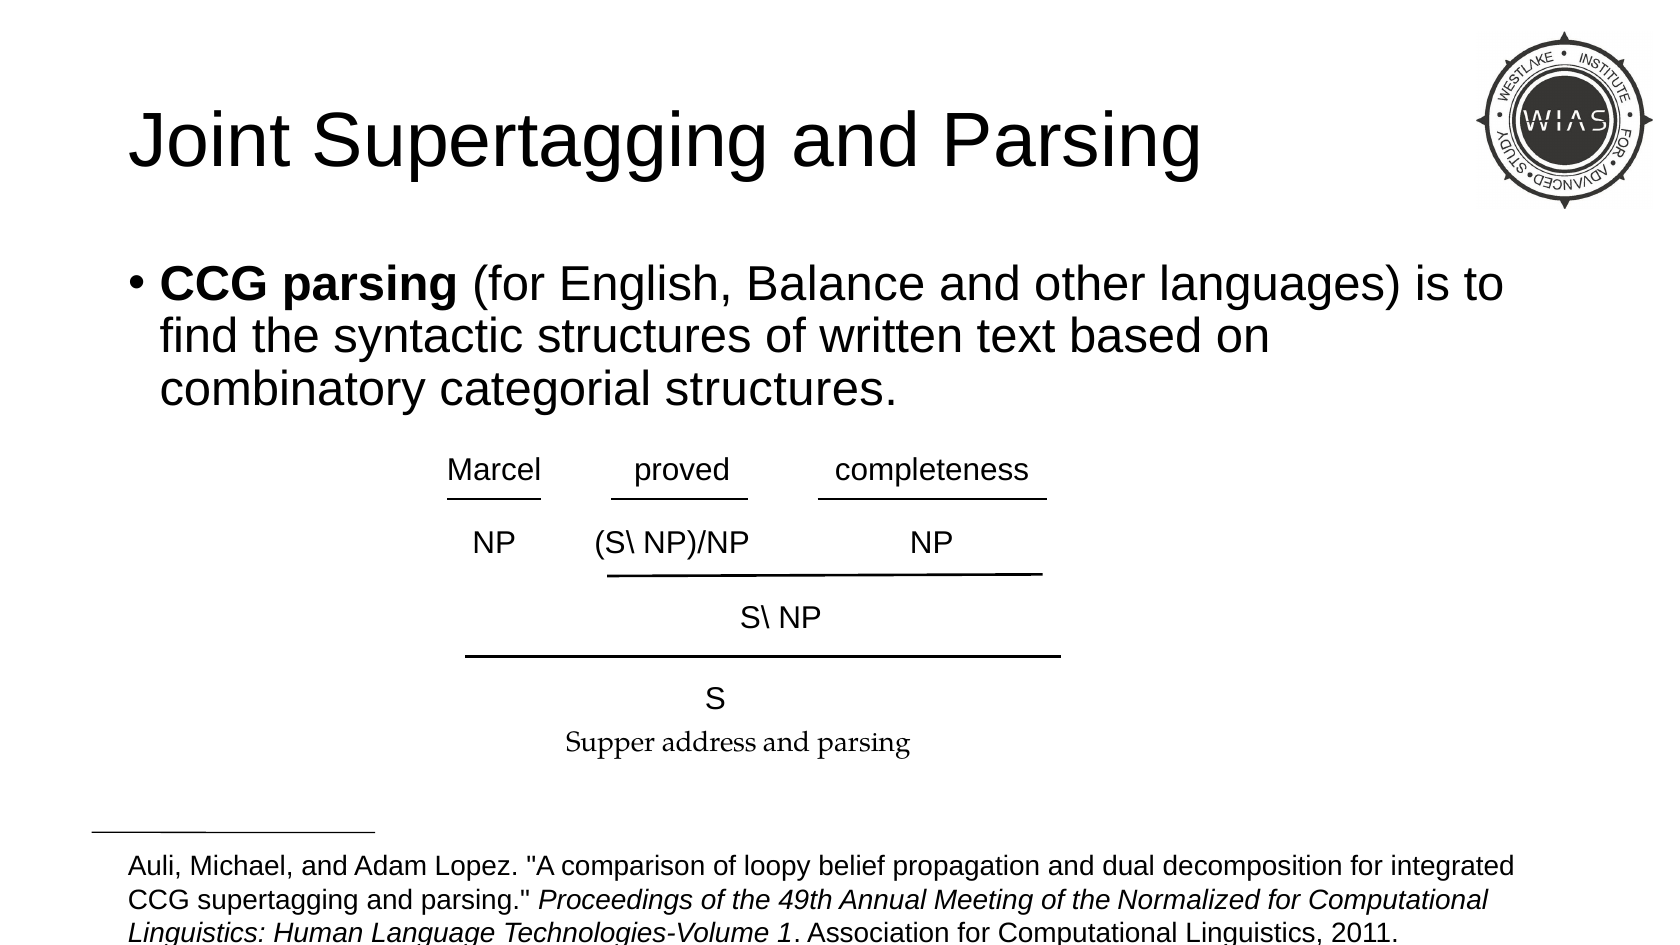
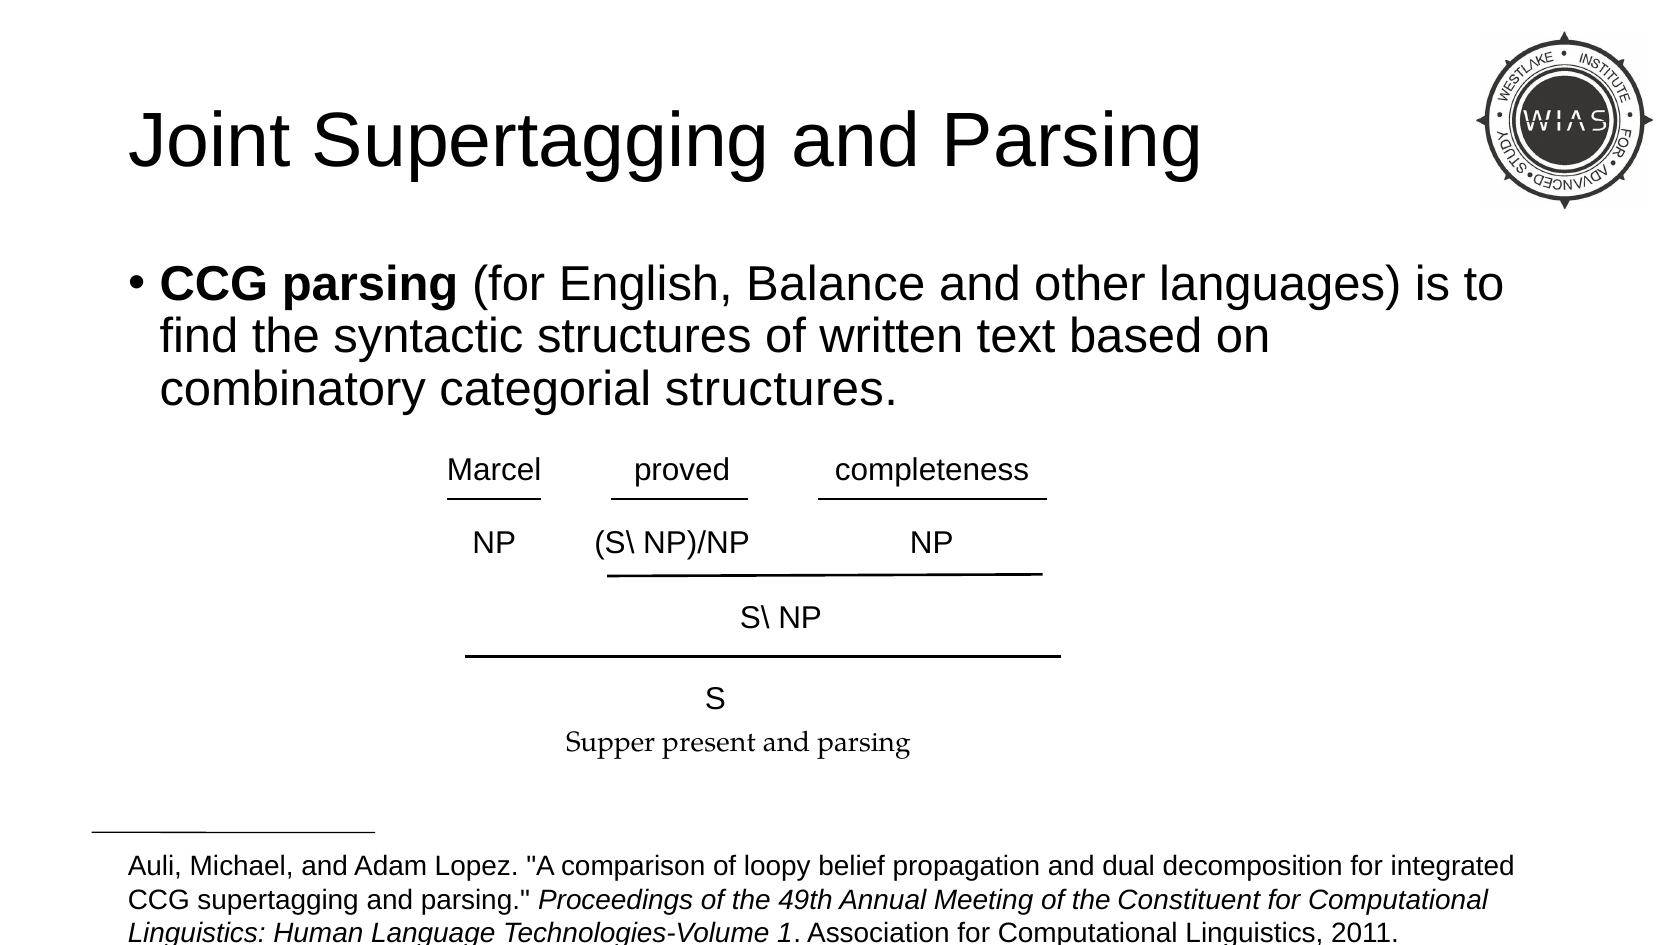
address: address -> present (709, 742)
Normalized: Normalized -> Constituent (1189, 900)
